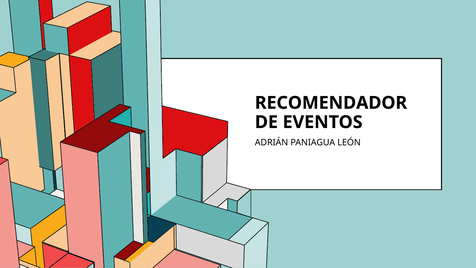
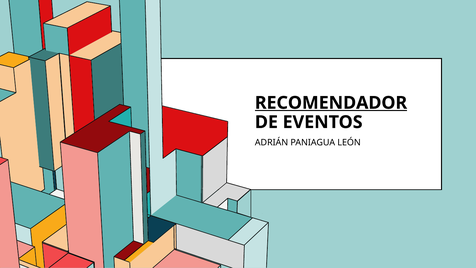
RECOMENDADOR underline: none -> present (331, 103)
